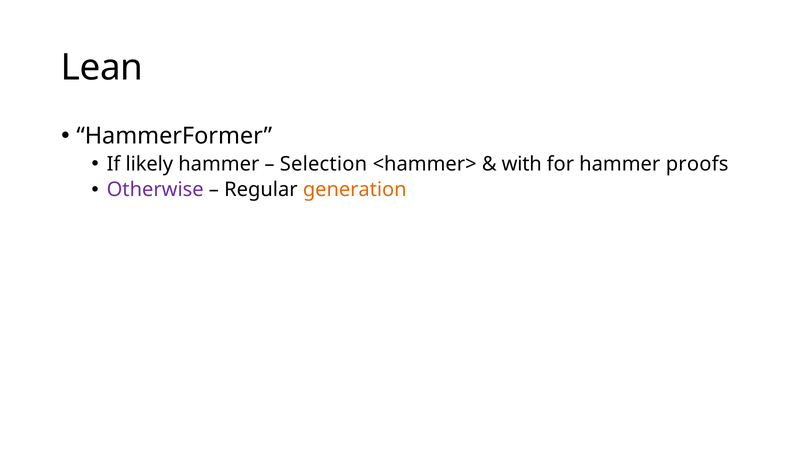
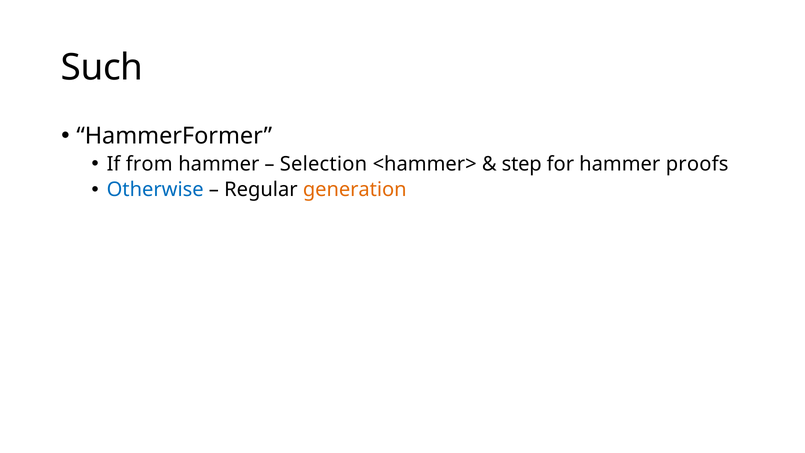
Lean: Lean -> Such (102, 68)
likely: likely -> from (149, 164)
with: with -> step (522, 164)
Otherwise colour: purple -> blue (155, 190)
